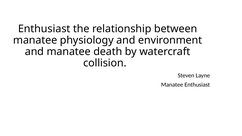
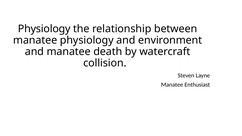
Enthusiast: Enthusiast -> Physiology (44, 29)
